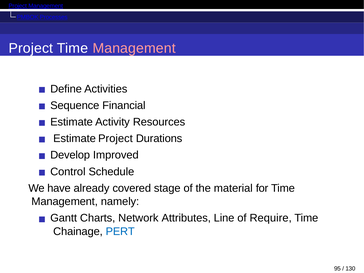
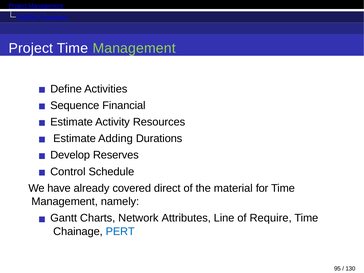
Management colour: pink -> light green (134, 48)
Estimate Project: Project -> Adding (115, 139)
Improved: Improved -> Reserves (116, 155)
stage: stage -> direct (167, 188)
